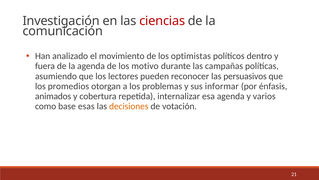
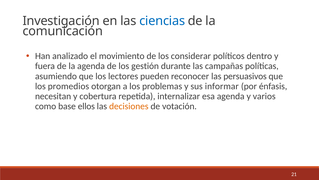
ciencias colour: red -> blue (162, 21)
optimistas: optimistas -> considerar (191, 56)
motivo: motivo -> gestión (145, 66)
animados: animados -> necesitan (53, 96)
esas: esas -> ellos (86, 106)
